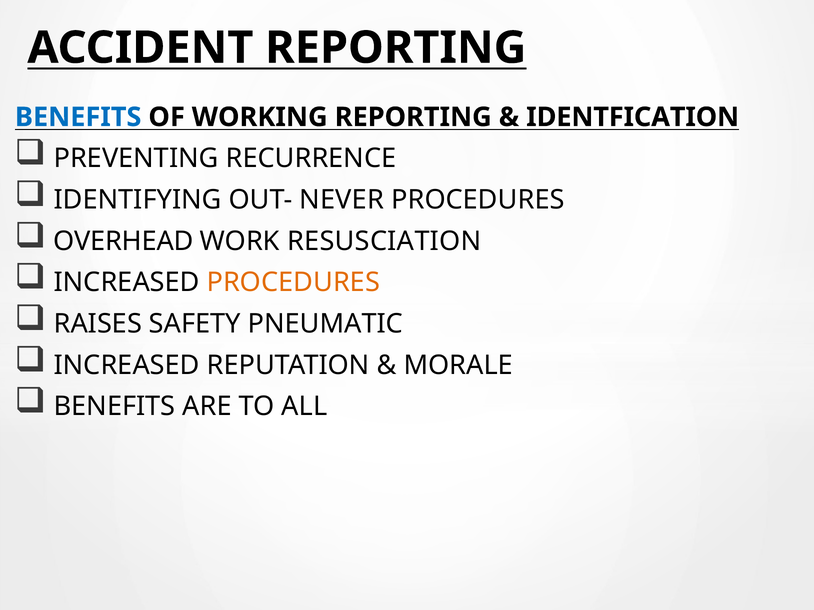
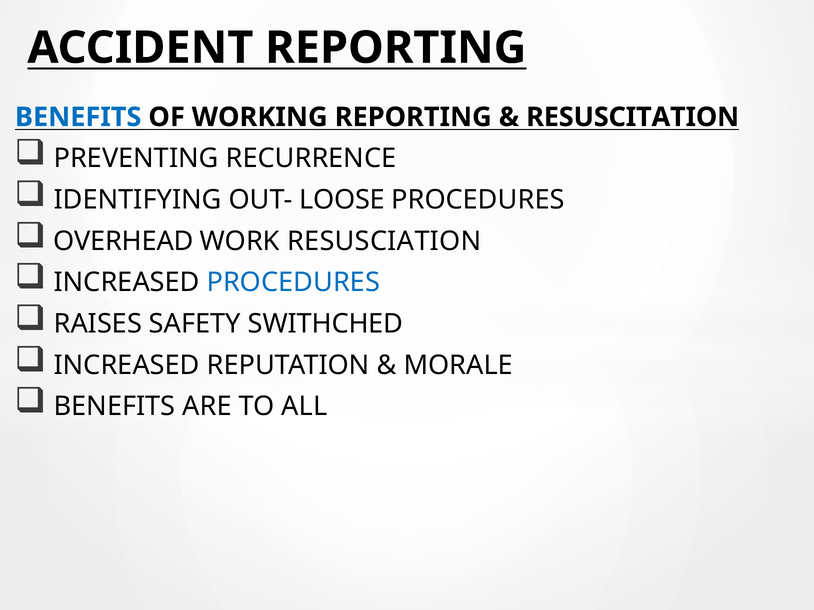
IDENTFICATION: IDENTFICATION -> RESUSCITATION (633, 117)
NEVER: NEVER -> LOOSE (342, 200)
PROCEDURES colour: orange -> blue (293, 283)
PNEUMATIC: PNEUMATIC -> SWITHCHED (325, 324)
